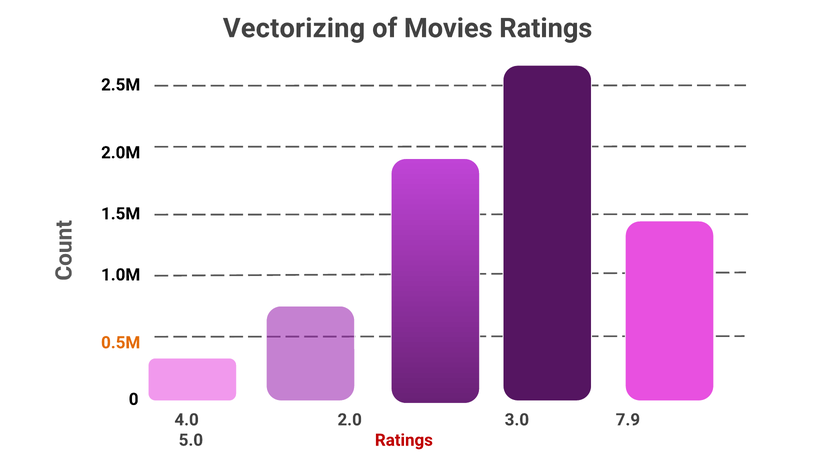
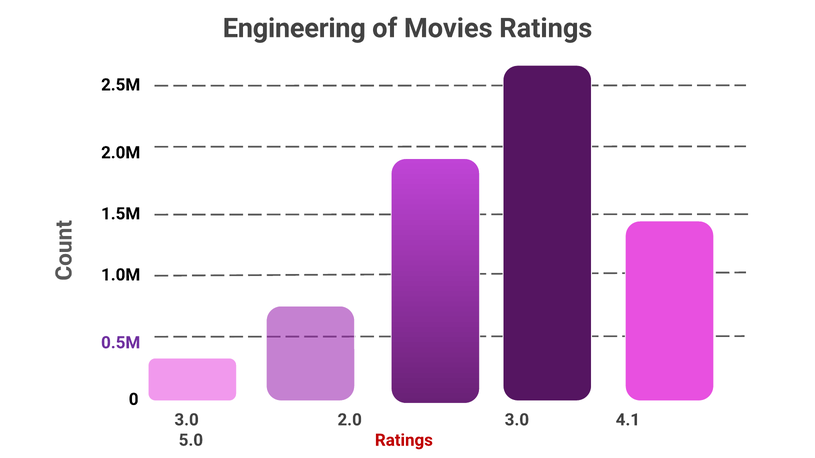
Vectorizing: Vectorizing -> Engineering (294, 28)
0.5M colour: orange -> purple (121, 343)
4.0: 4.0 -> 3.0 (187, 420)
7.9: 7.9 -> 4.1 (628, 420)
